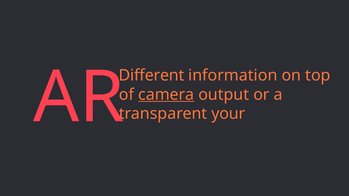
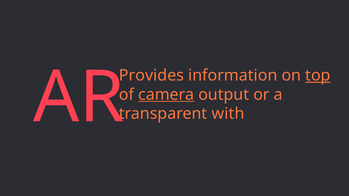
Different: Different -> Provides (151, 75)
top underline: none -> present (318, 75)
your: your -> with (228, 114)
